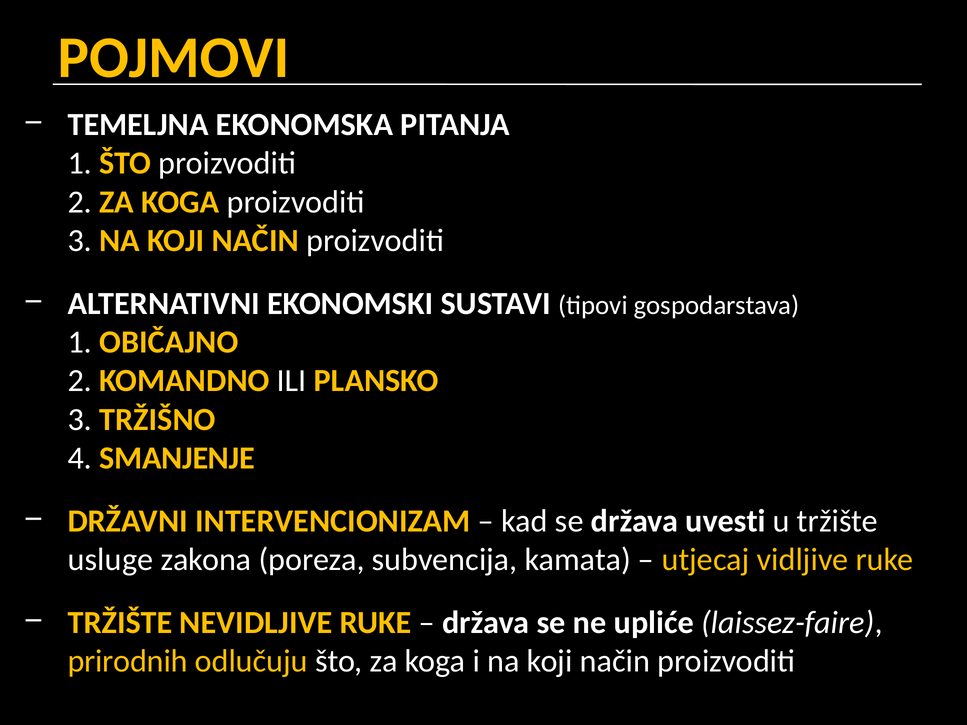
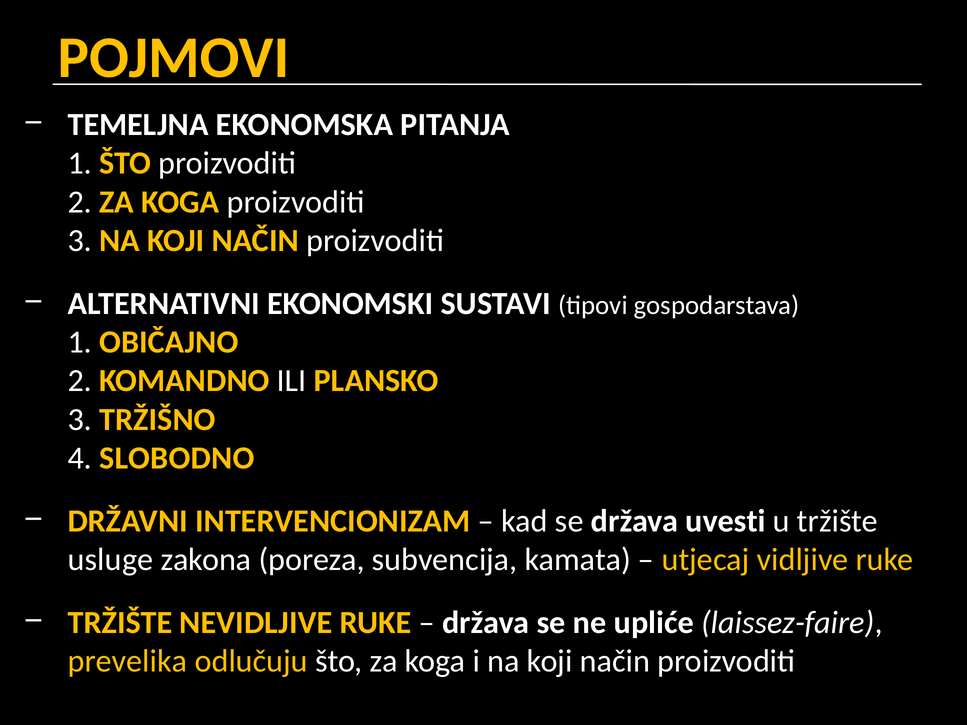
SMANJENJE: SMANJENJE -> SLOBODNO (177, 458)
prirodnih: prirodnih -> prevelika (127, 661)
